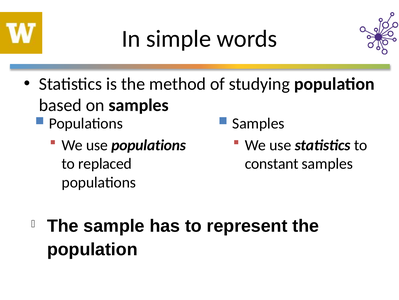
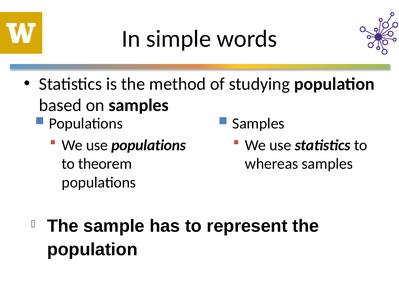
replaced: replaced -> theorem (105, 163)
constant: constant -> whereas (272, 163)
